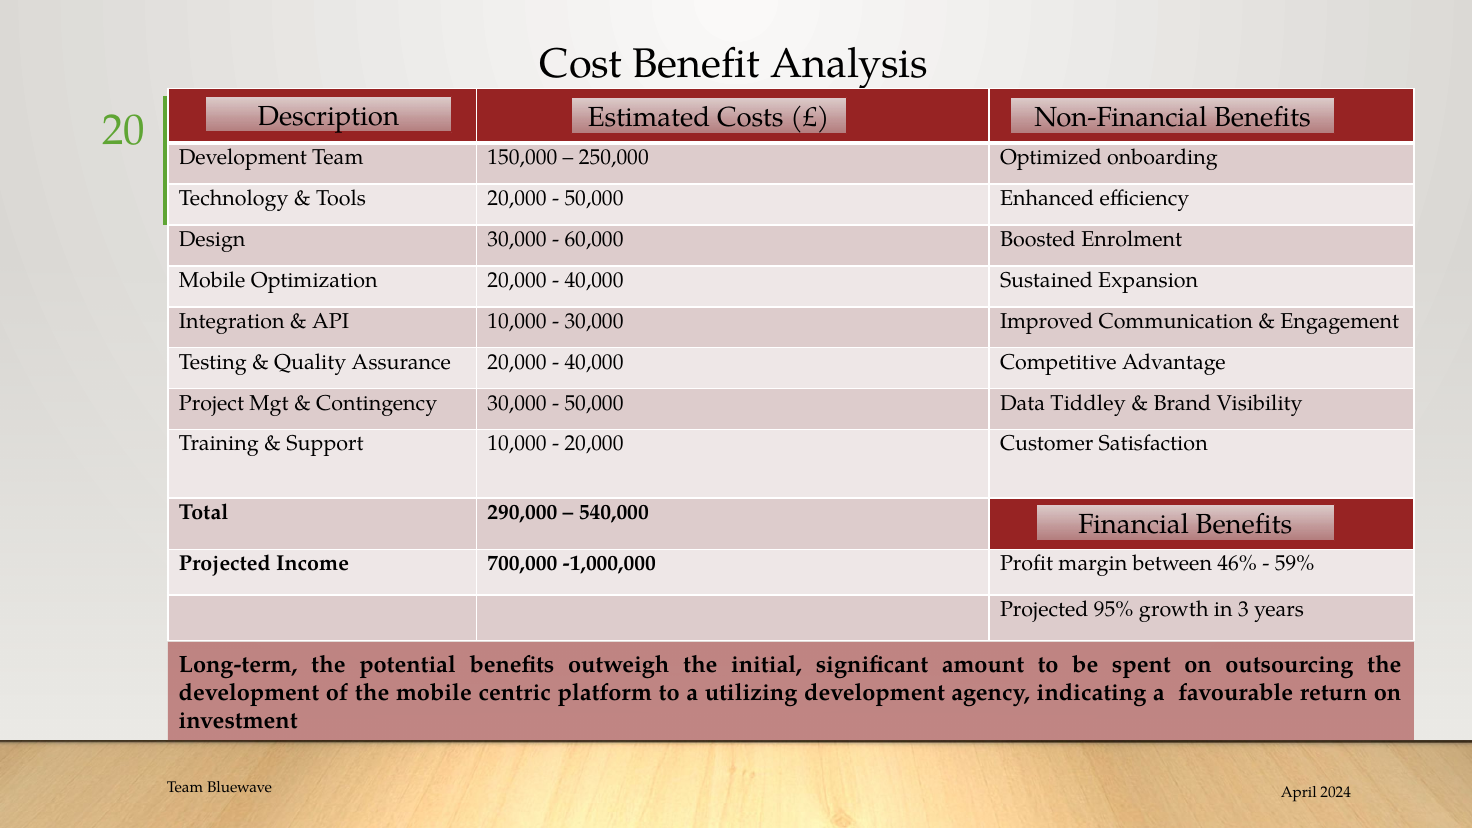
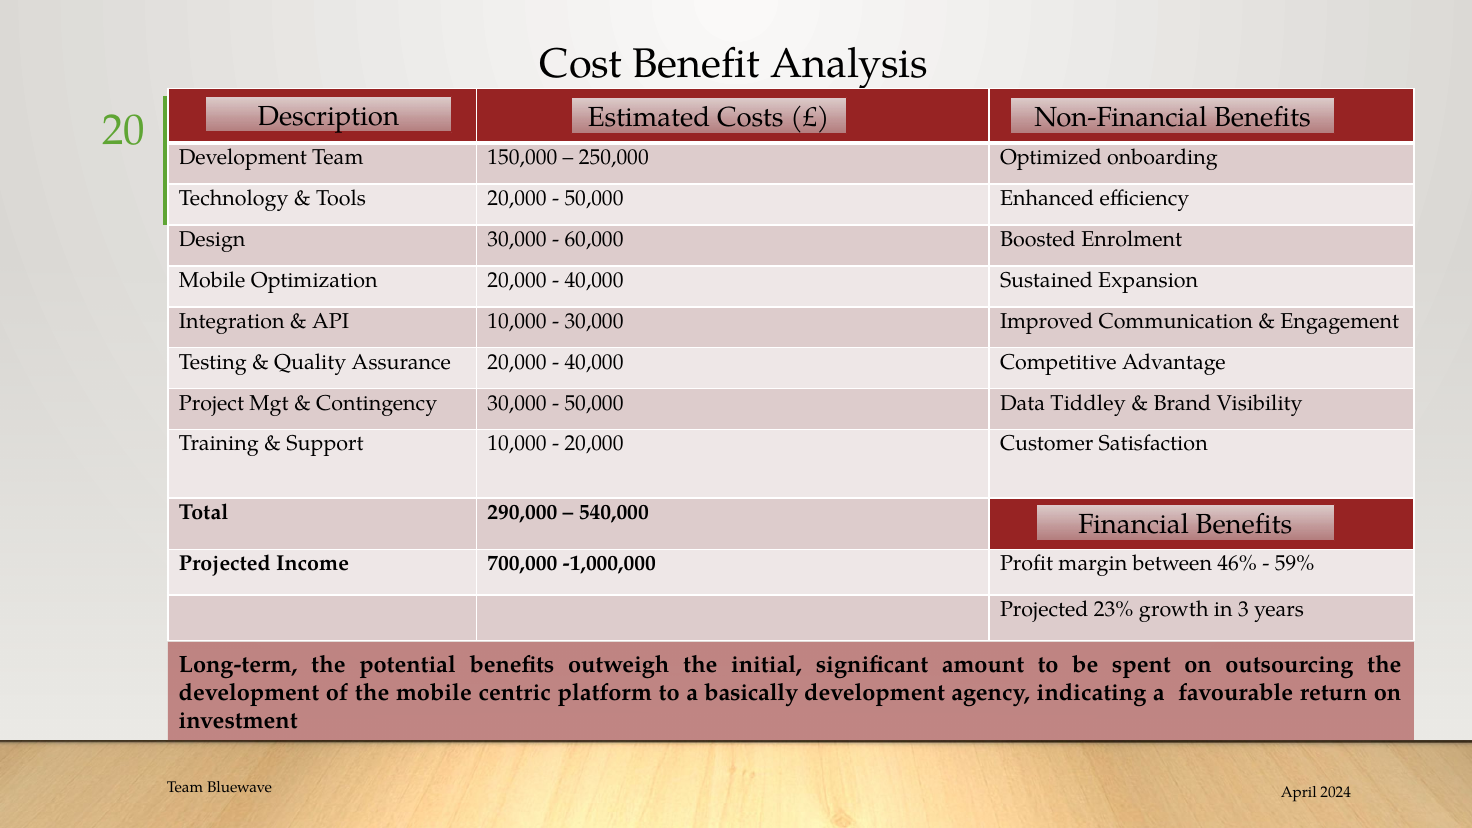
95%: 95% -> 23% (1114, 609)
utilizing: utilizing -> basically (751, 693)
